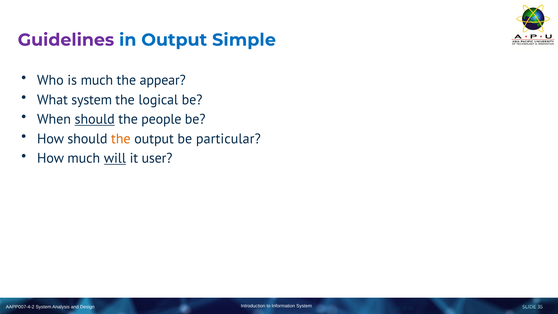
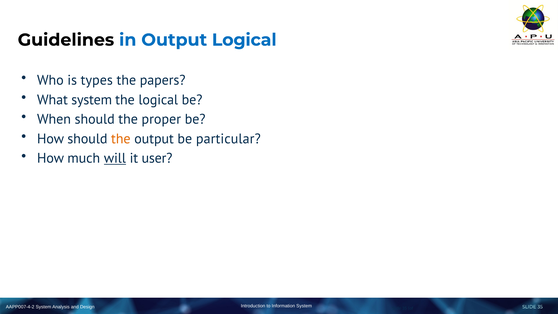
Guidelines colour: purple -> black (66, 40)
Output Simple: Simple -> Logical (244, 40)
is much: much -> types (97, 80)
appear: appear -> papers (163, 80)
should underline: present -> none (95, 119)
people: people -> proper (161, 119)
